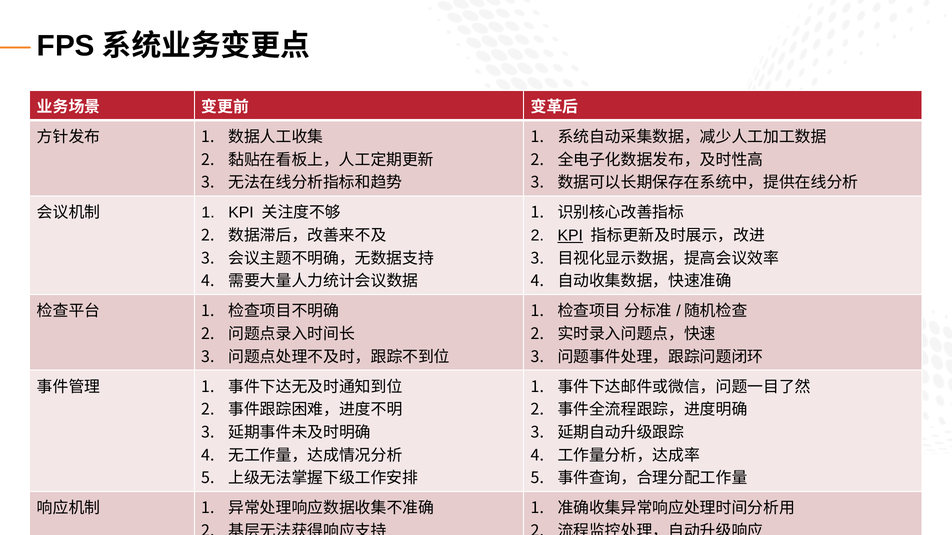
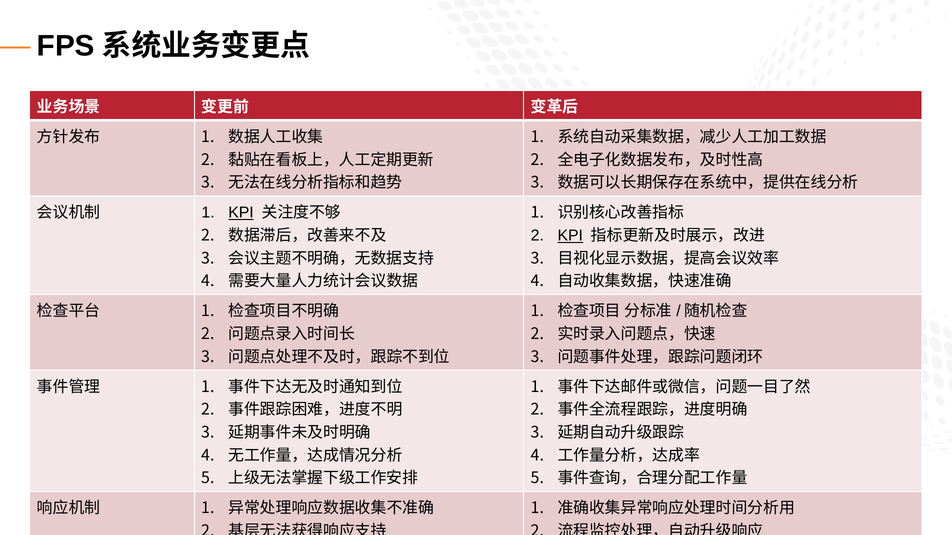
KPI underline: none -> present (241, 213)
